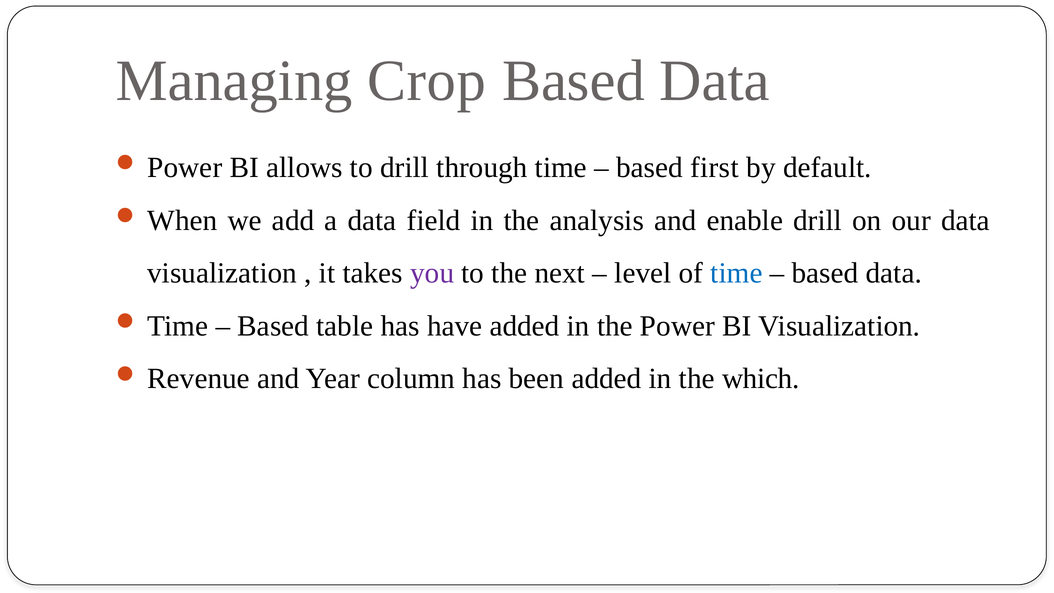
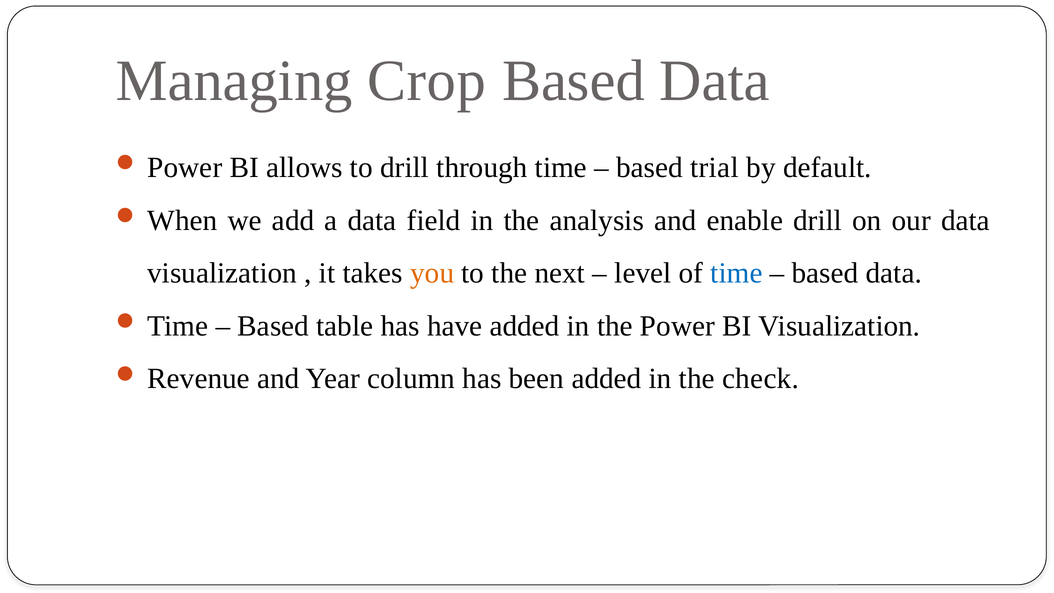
first: first -> trial (714, 168)
you colour: purple -> orange (432, 273)
which: which -> check (761, 379)
